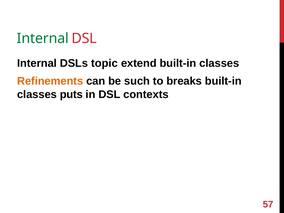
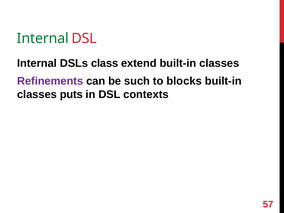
topic: topic -> class (105, 63)
Refinements colour: orange -> purple (50, 81)
breaks: breaks -> blocks (184, 81)
